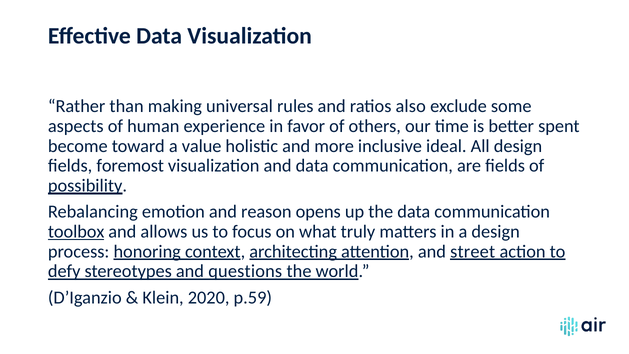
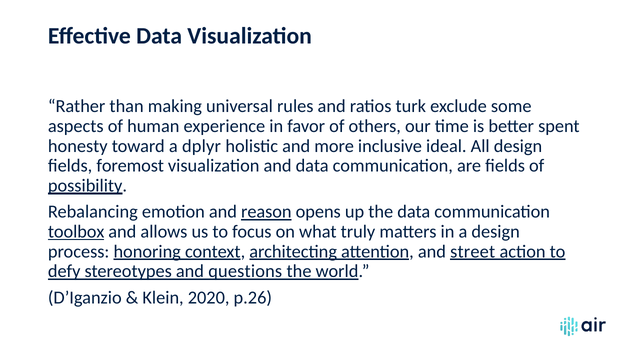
also: also -> turk (411, 106)
become: become -> honesty (78, 146)
value: value -> dplyr (201, 146)
reason underline: none -> present (266, 212)
p.59: p.59 -> p.26 (253, 297)
